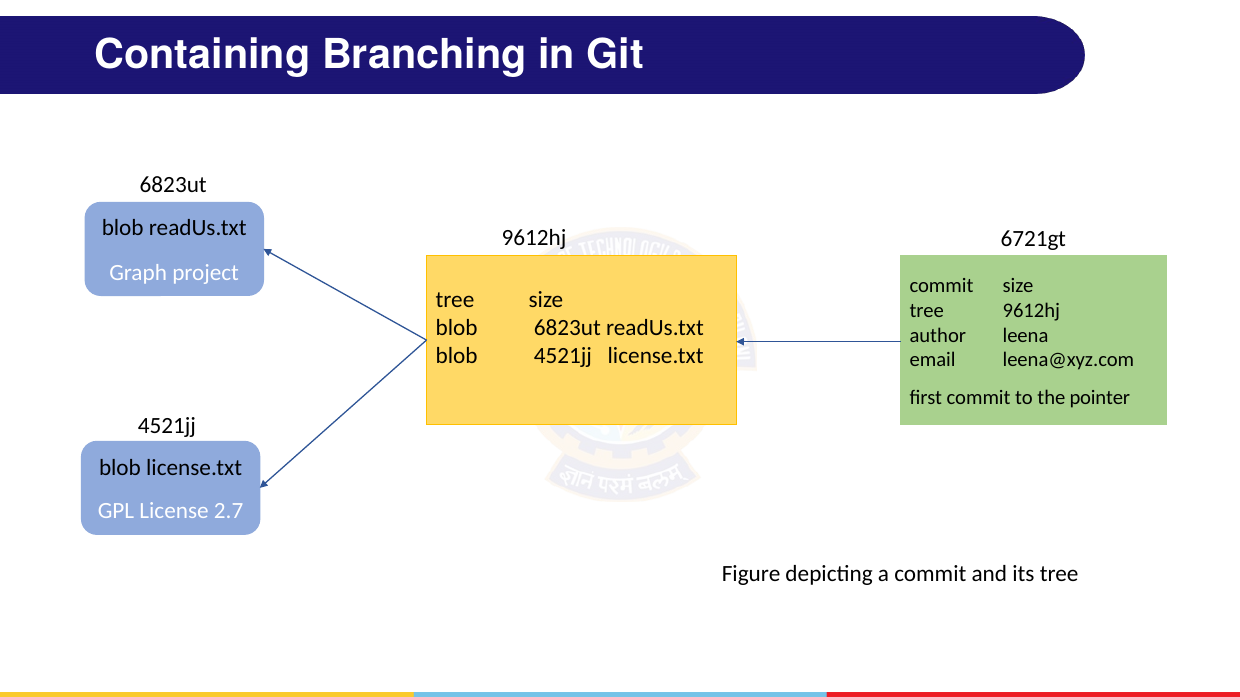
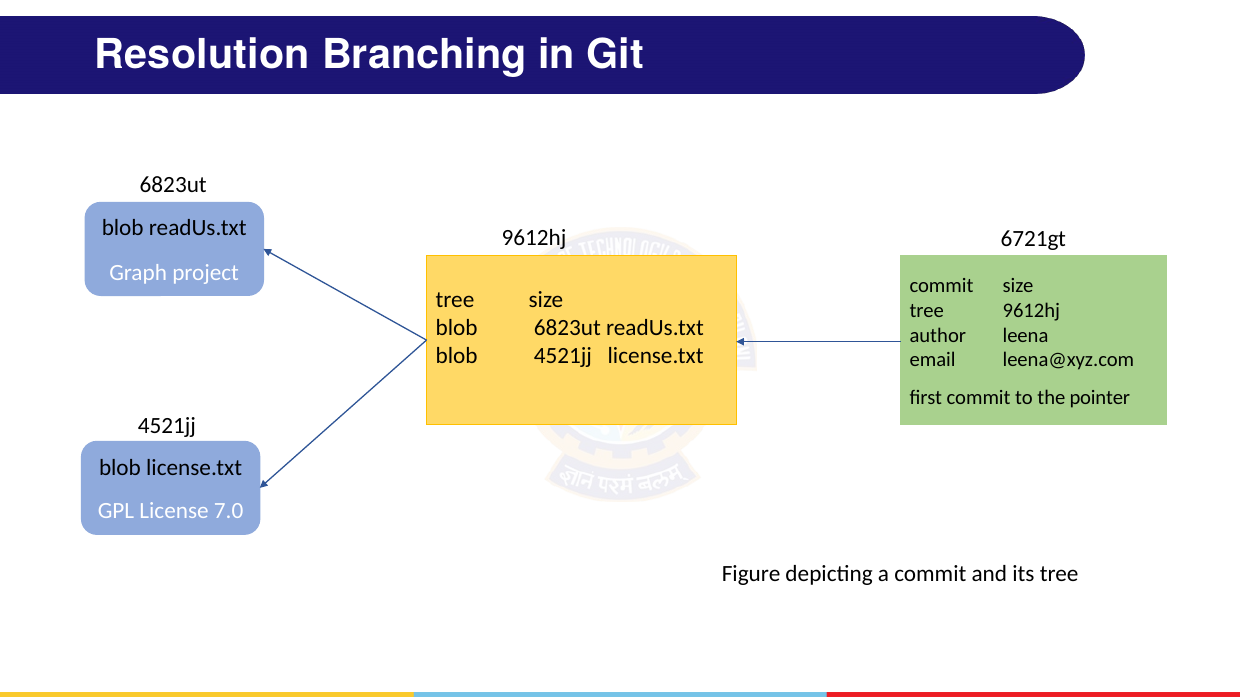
Containing: Containing -> Resolution (202, 55)
2.7: 2.7 -> 7.0 (229, 512)
